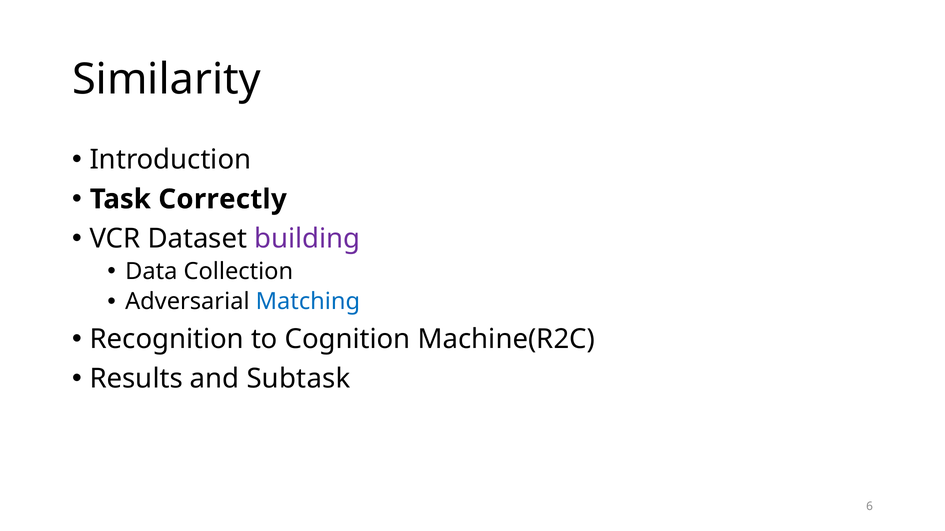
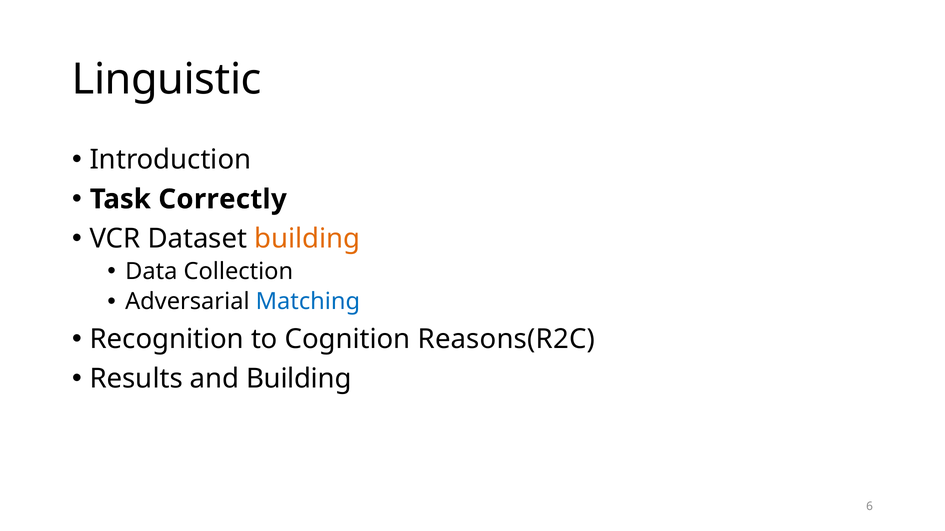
Similarity: Similarity -> Linguistic (167, 79)
building colour: purple -> orange (307, 239)
Machine(R2C: Machine(R2C -> Reasons(R2C (506, 339)
and Subtask: Subtask -> Building (299, 379)
